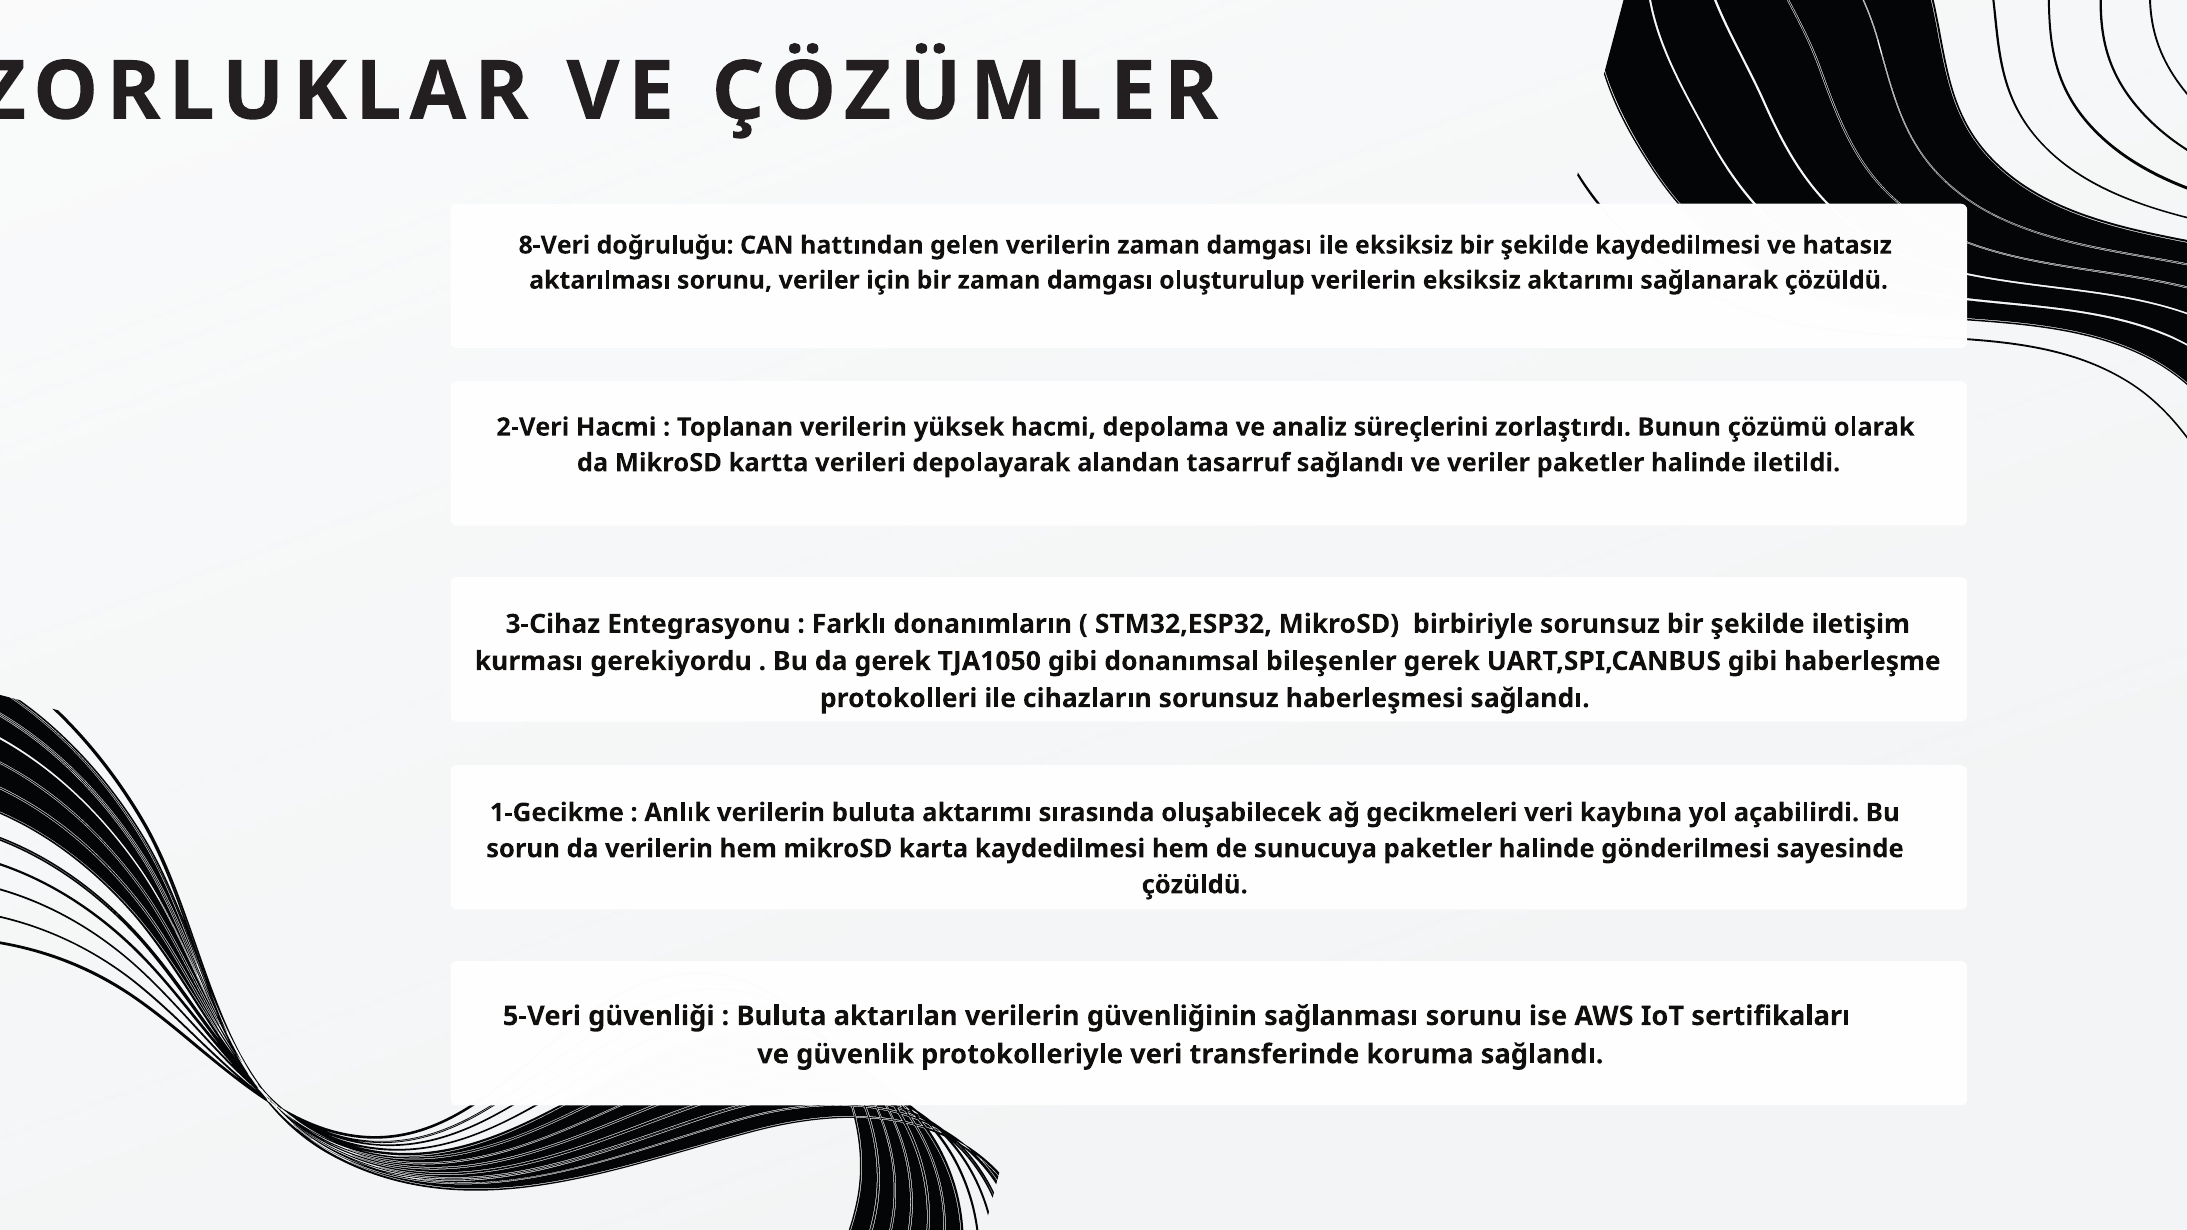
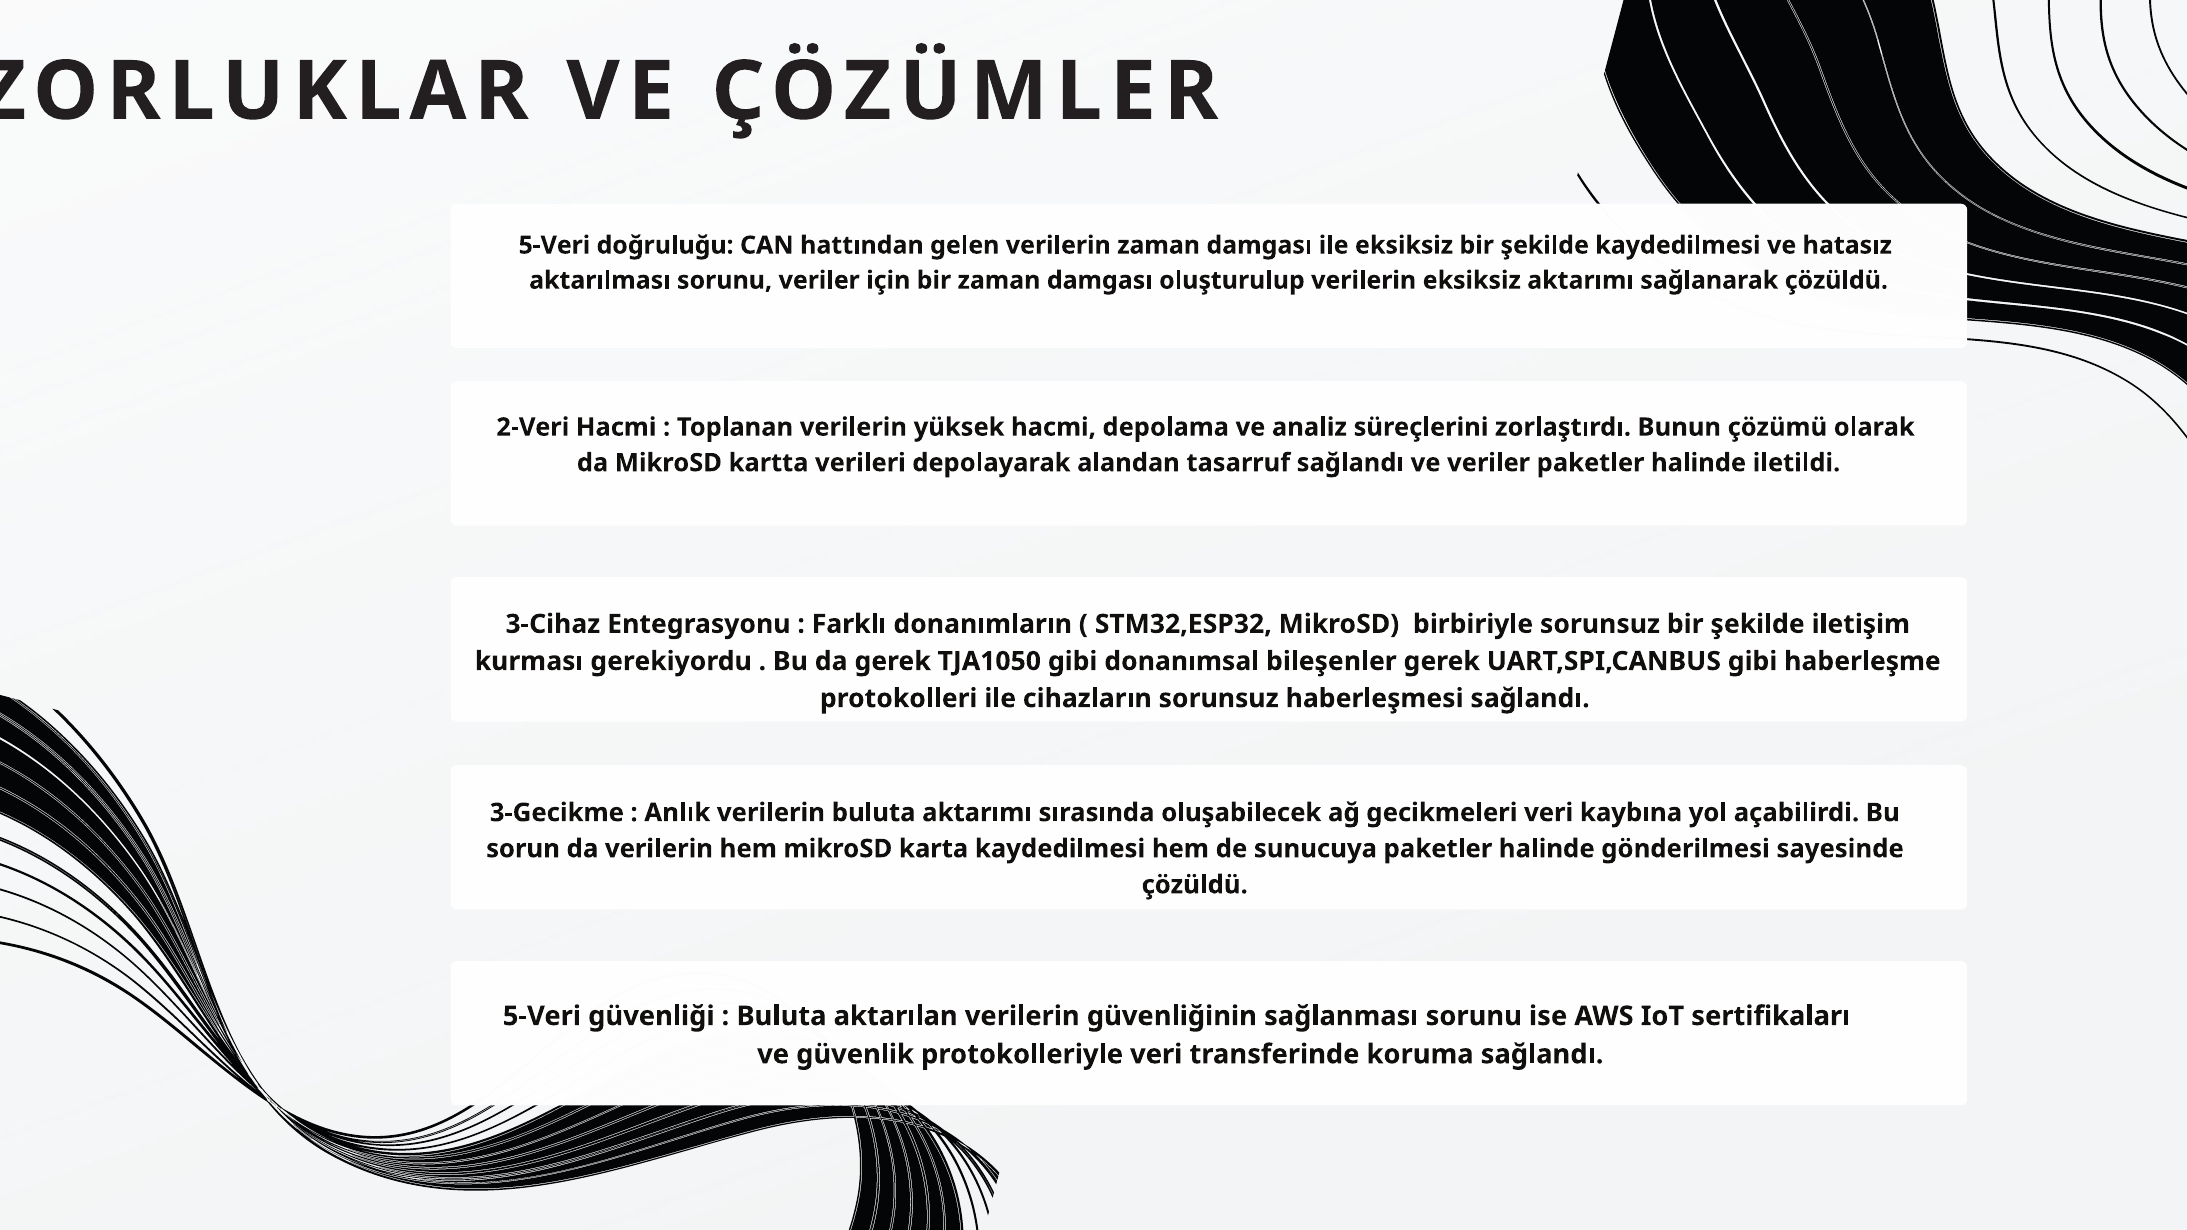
8-Veri: 8-Veri -> 5-Veri (554, 245)
1-Gecikme: 1-Gecikme -> 3-Gecikme (557, 813)
